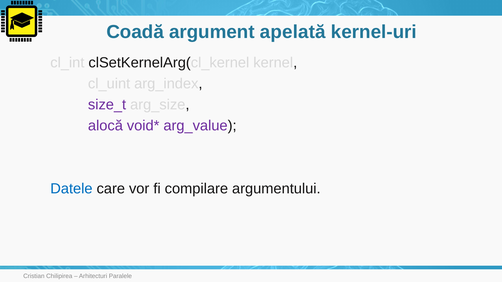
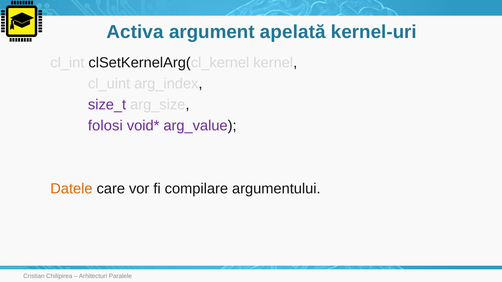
Coadă: Coadă -> Activa (135, 32)
alocă: alocă -> folosi (105, 126)
Datele colour: blue -> orange (71, 189)
